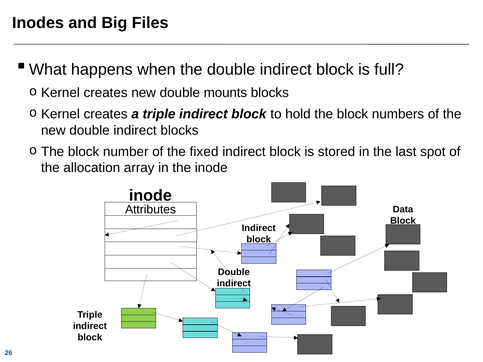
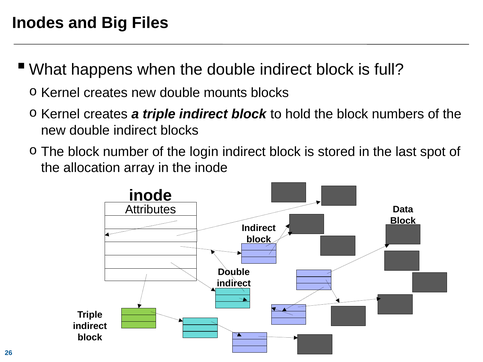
fixed: fixed -> login (204, 152)
